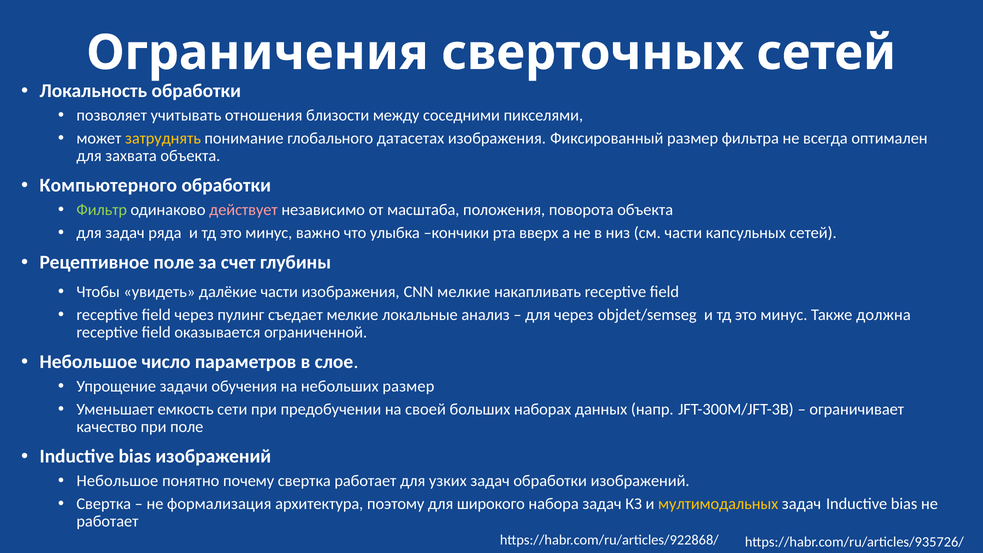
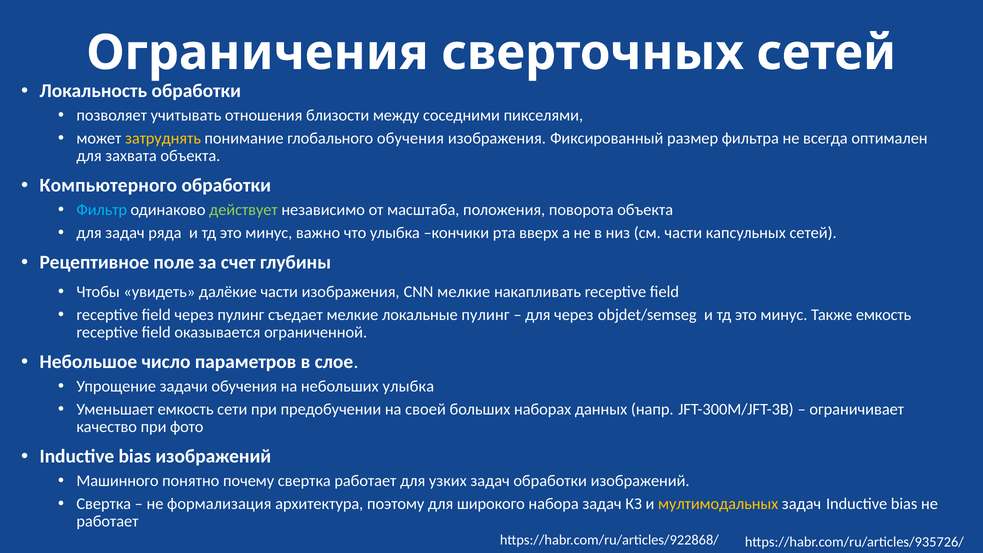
глобального датасетах: датасетах -> обучения (410, 138)
Фильтр colour: light green -> light blue (102, 210)
действует colour: pink -> light green (243, 210)
локальные анализ: анализ -> пулинг (485, 315)
Также должна: должна -> емкость (884, 315)
небольших размер: размер -> улыбка (408, 386)
при поле: поле -> фото (187, 427)
Небольшое: Небольшое -> Машинного (118, 481)
